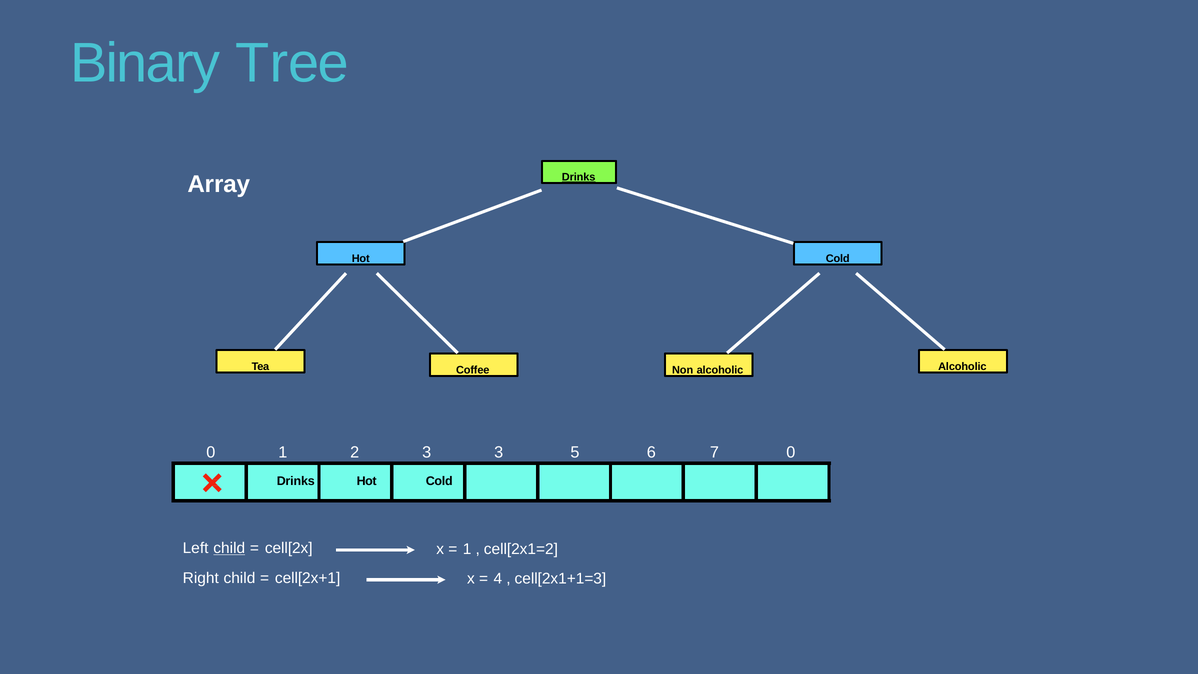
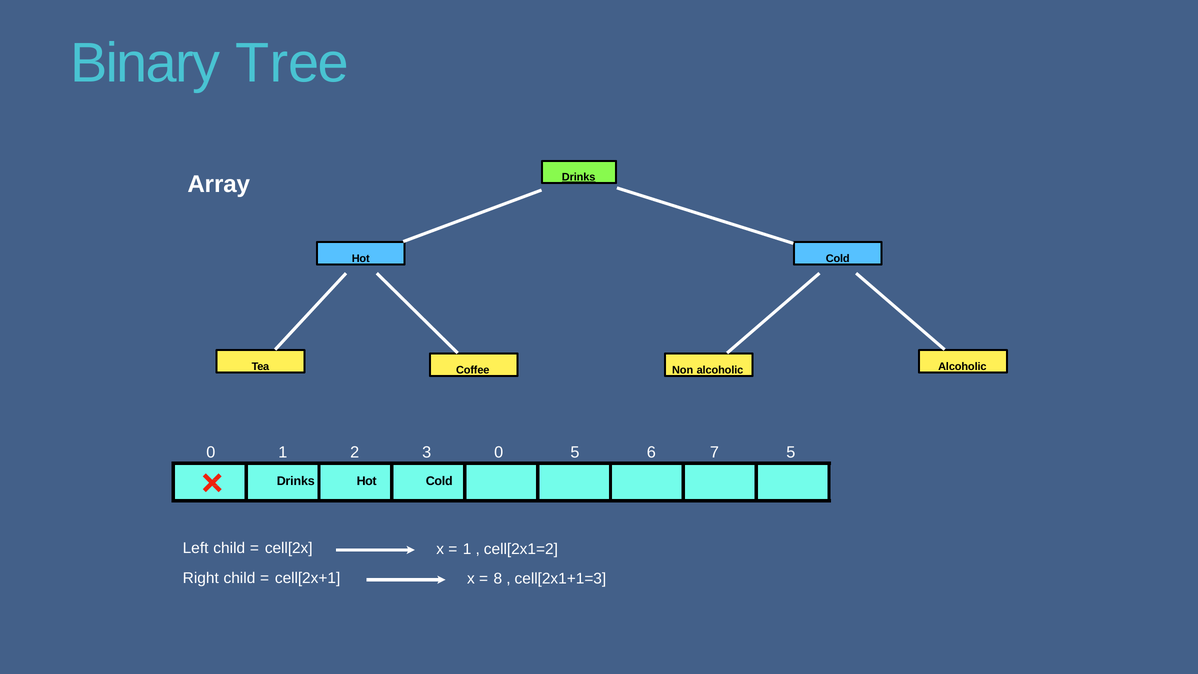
3 3: 3 -> 0 (499, 452)
7 0: 0 -> 5 (791, 452)
child underline: present -> none (229, 548)
4: 4 -> 8 (498, 579)
